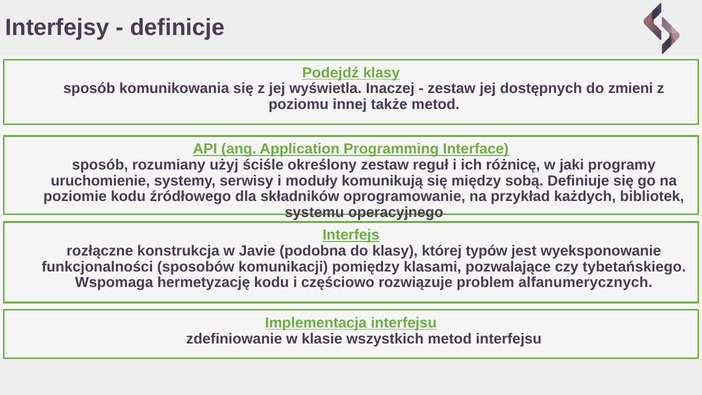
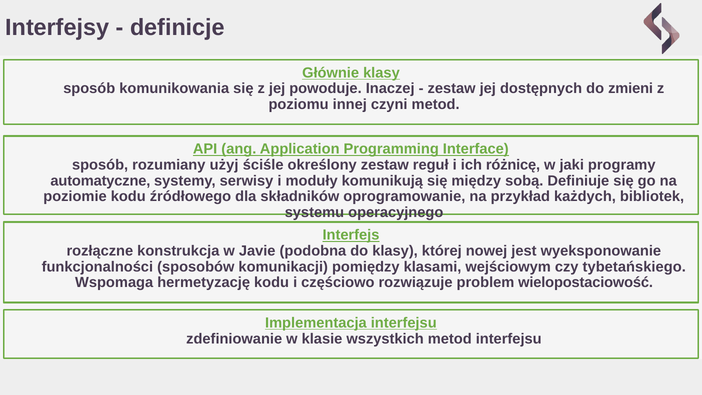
Podejdź: Podejdź -> Głównie (331, 73)
wyświetla: wyświetla -> powoduje (326, 88)
także: także -> czyni (389, 104)
uruchomienie: uruchomienie -> automatyczne (100, 181)
typów: typów -> nowej (486, 251)
pozwalające: pozwalające -> wejściowym (508, 267)
alfanumerycznych: alfanumerycznych -> wielopostaciowość (586, 282)
